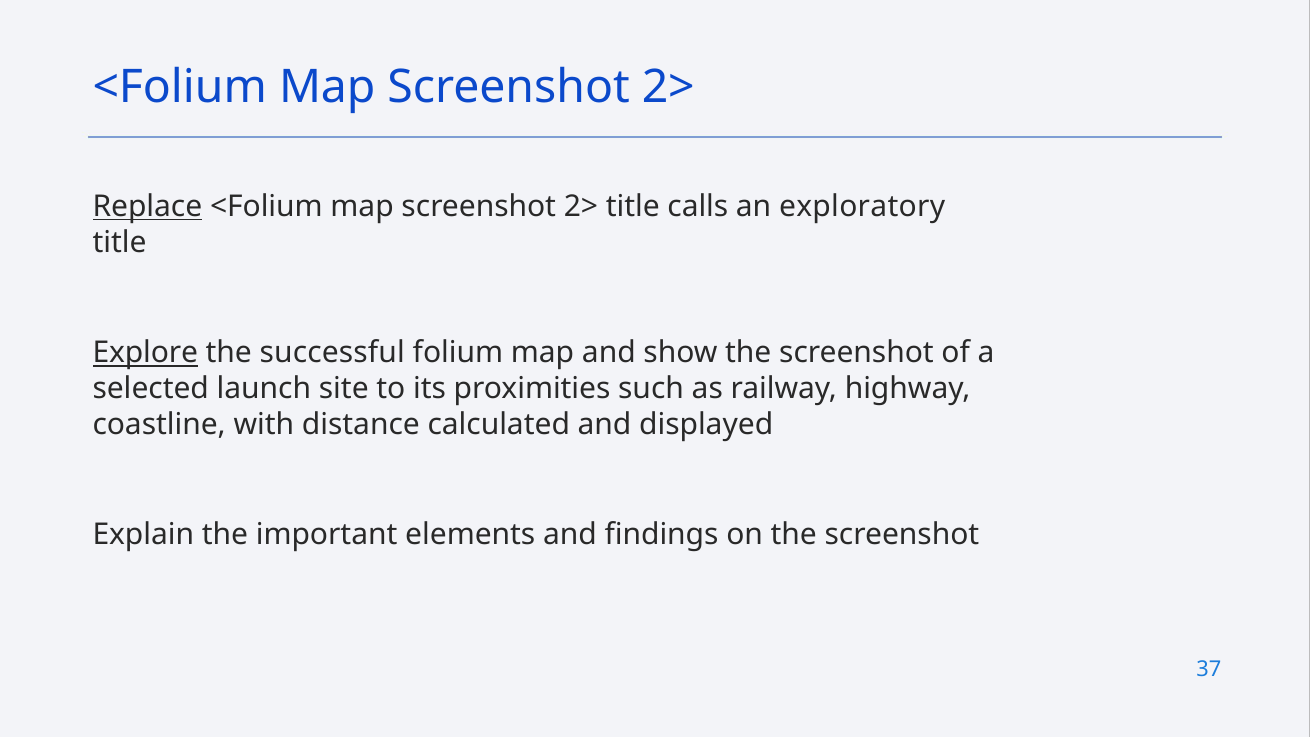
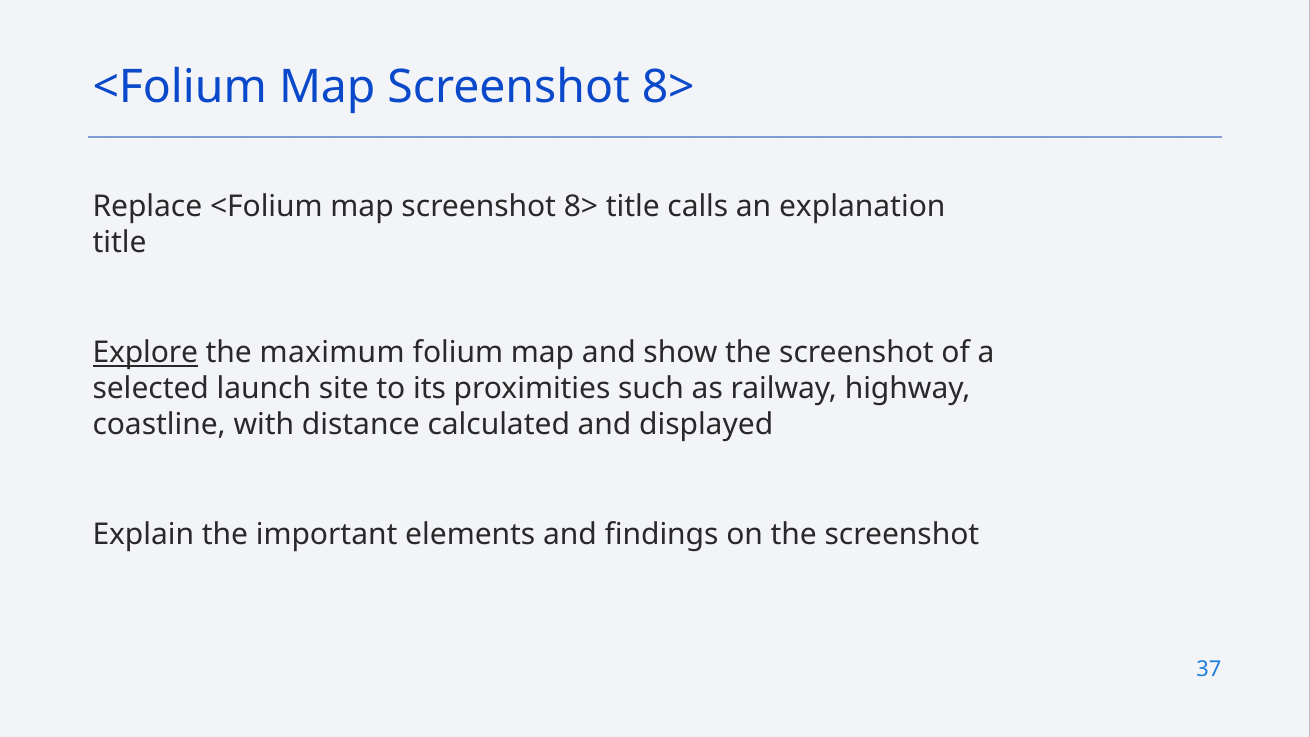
2>: 2> -> 8> (668, 88)
Replace underline: present -> none (147, 207)
2>: 2> -> 8> (581, 207)
exploratory: exploratory -> explanation (862, 207)
successful: successful -> maximum (332, 353)
